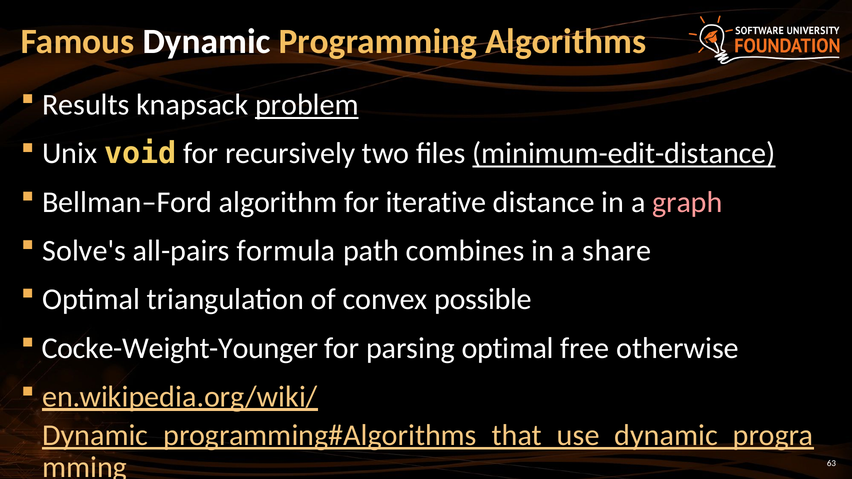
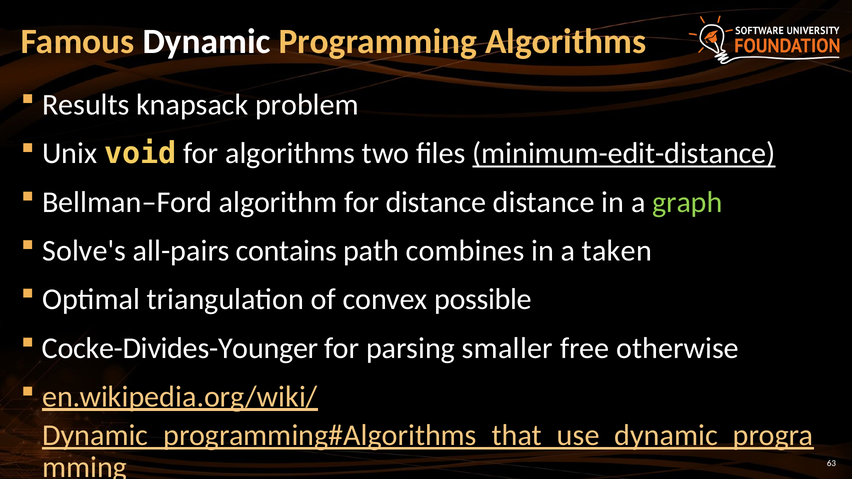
problem underline: present -> none (307, 105)
for recursively: recursively -> algorithms (290, 154)
for iterative: iterative -> distance (436, 202)
graph colour: pink -> light green (687, 202)
formula: formula -> contains (286, 251)
share: share -> taken (617, 251)
Cocke-Weight-Younger: Cocke-Weight-Younger -> Cocke-Divides-Younger (180, 348)
parsing optimal: optimal -> smaller (507, 348)
